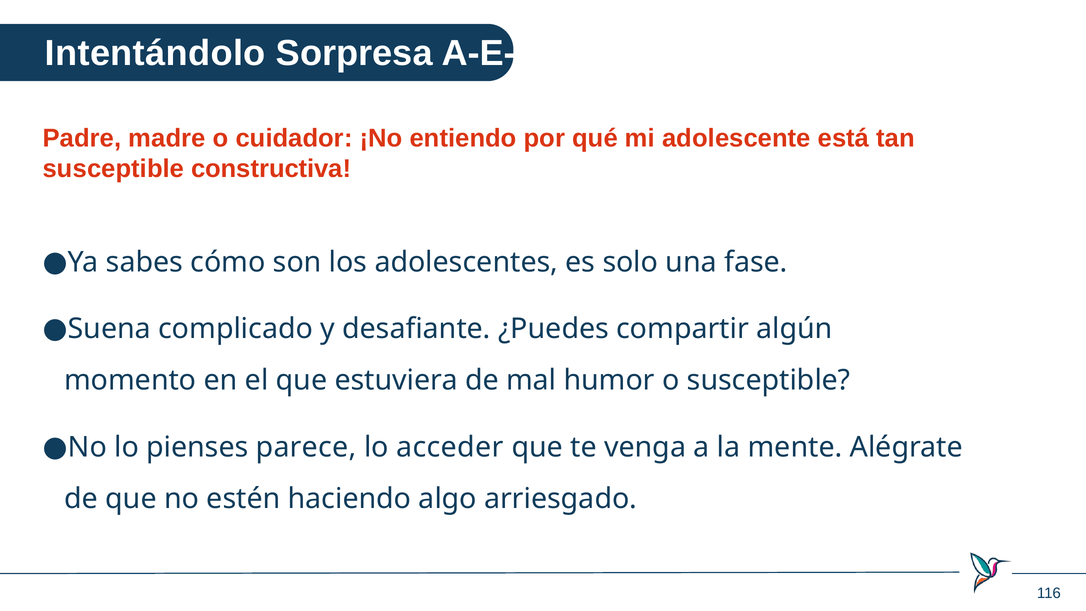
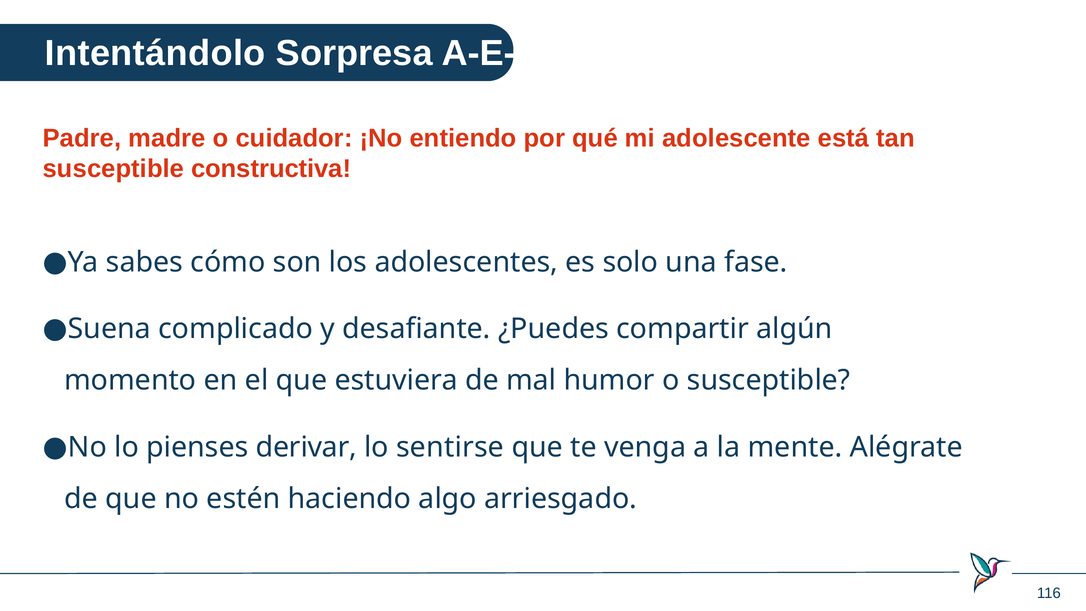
parece: parece -> derivar (306, 447)
acceder: acceder -> sentirse (450, 447)
